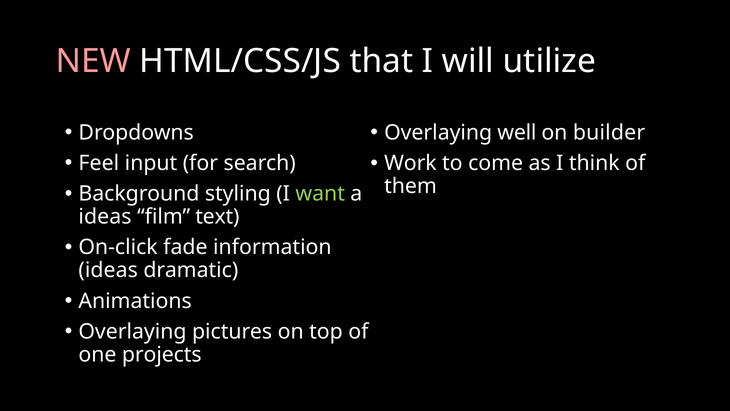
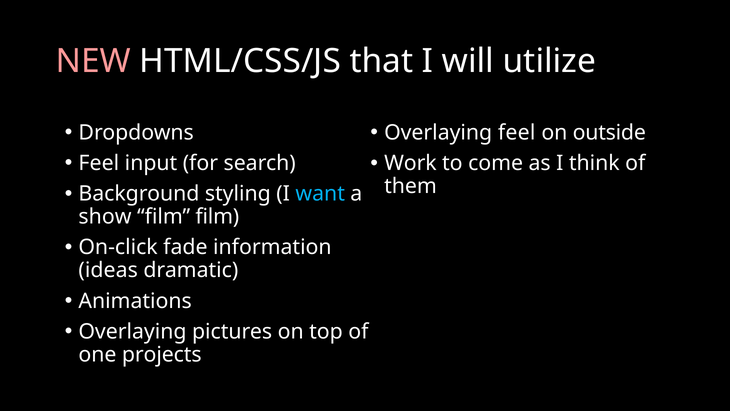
Overlaying well: well -> feel (517, 133)
builder: builder -> outside (609, 133)
want colour: light green -> light blue (320, 194)
ideas: ideas -> show (105, 217)
film text: text -> film (217, 217)
